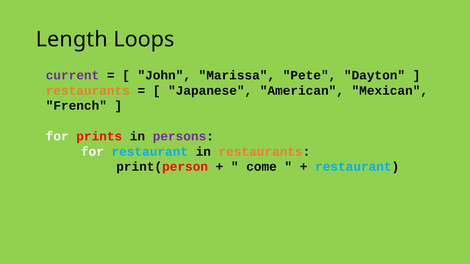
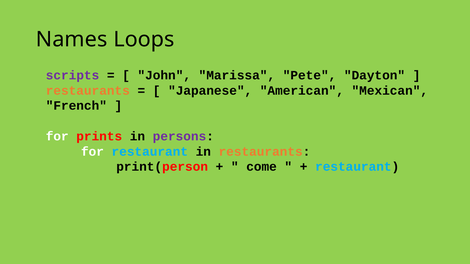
Length: Length -> Names (72, 39)
current: current -> scripts (73, 75)
